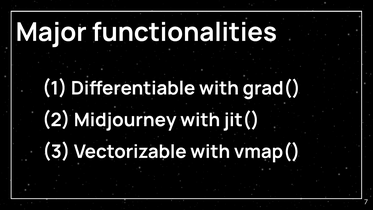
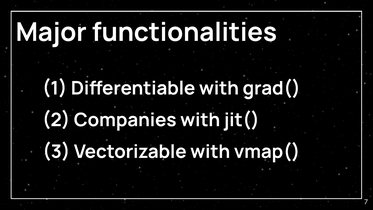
Midjourney: Midjourney -> Companies (125, 120)
